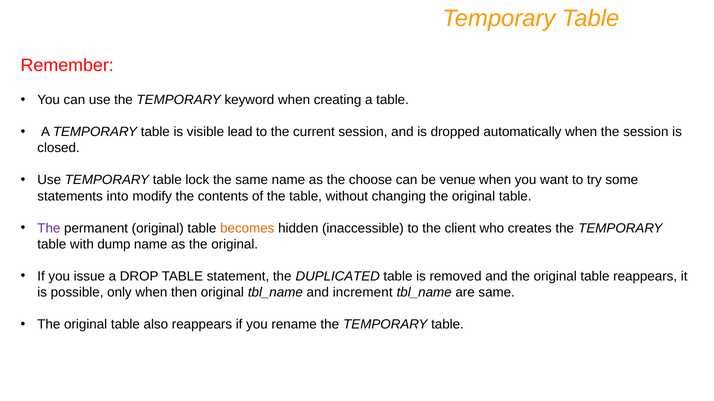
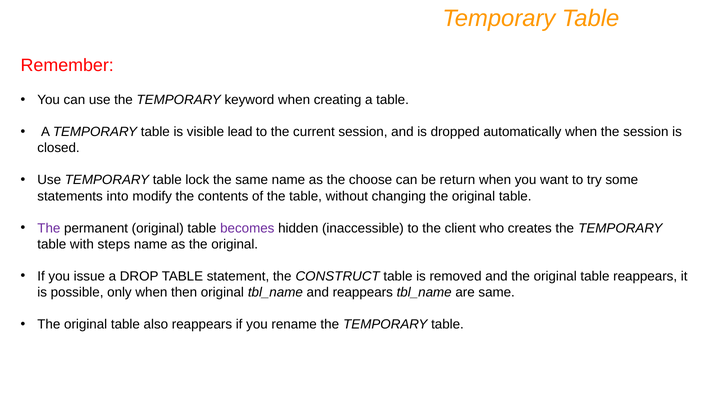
venue: venue -> return (458, 180)
becomes colour: orange -> purple (247, 229)
dump: dump -> steps (114, 245)
DUPLICATED: DUPLICATED -> CONSTRUCT (338, 277)
and increment: increment -> reappears (363, 293)
